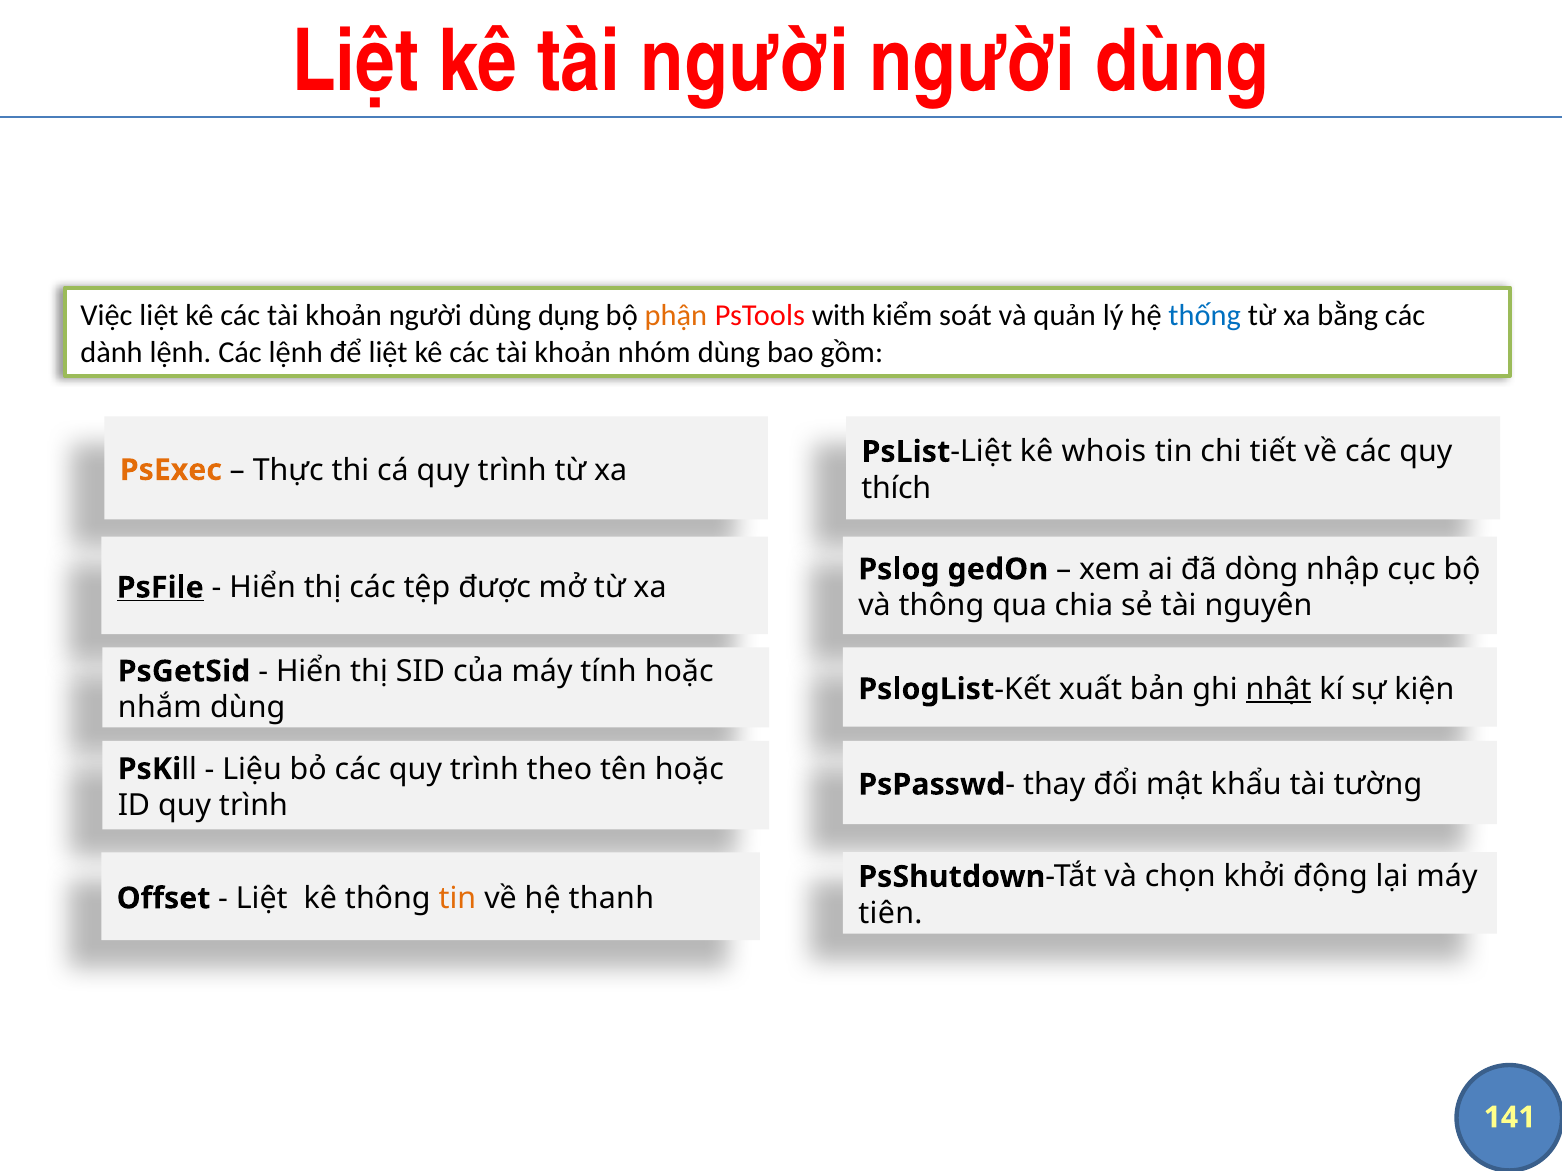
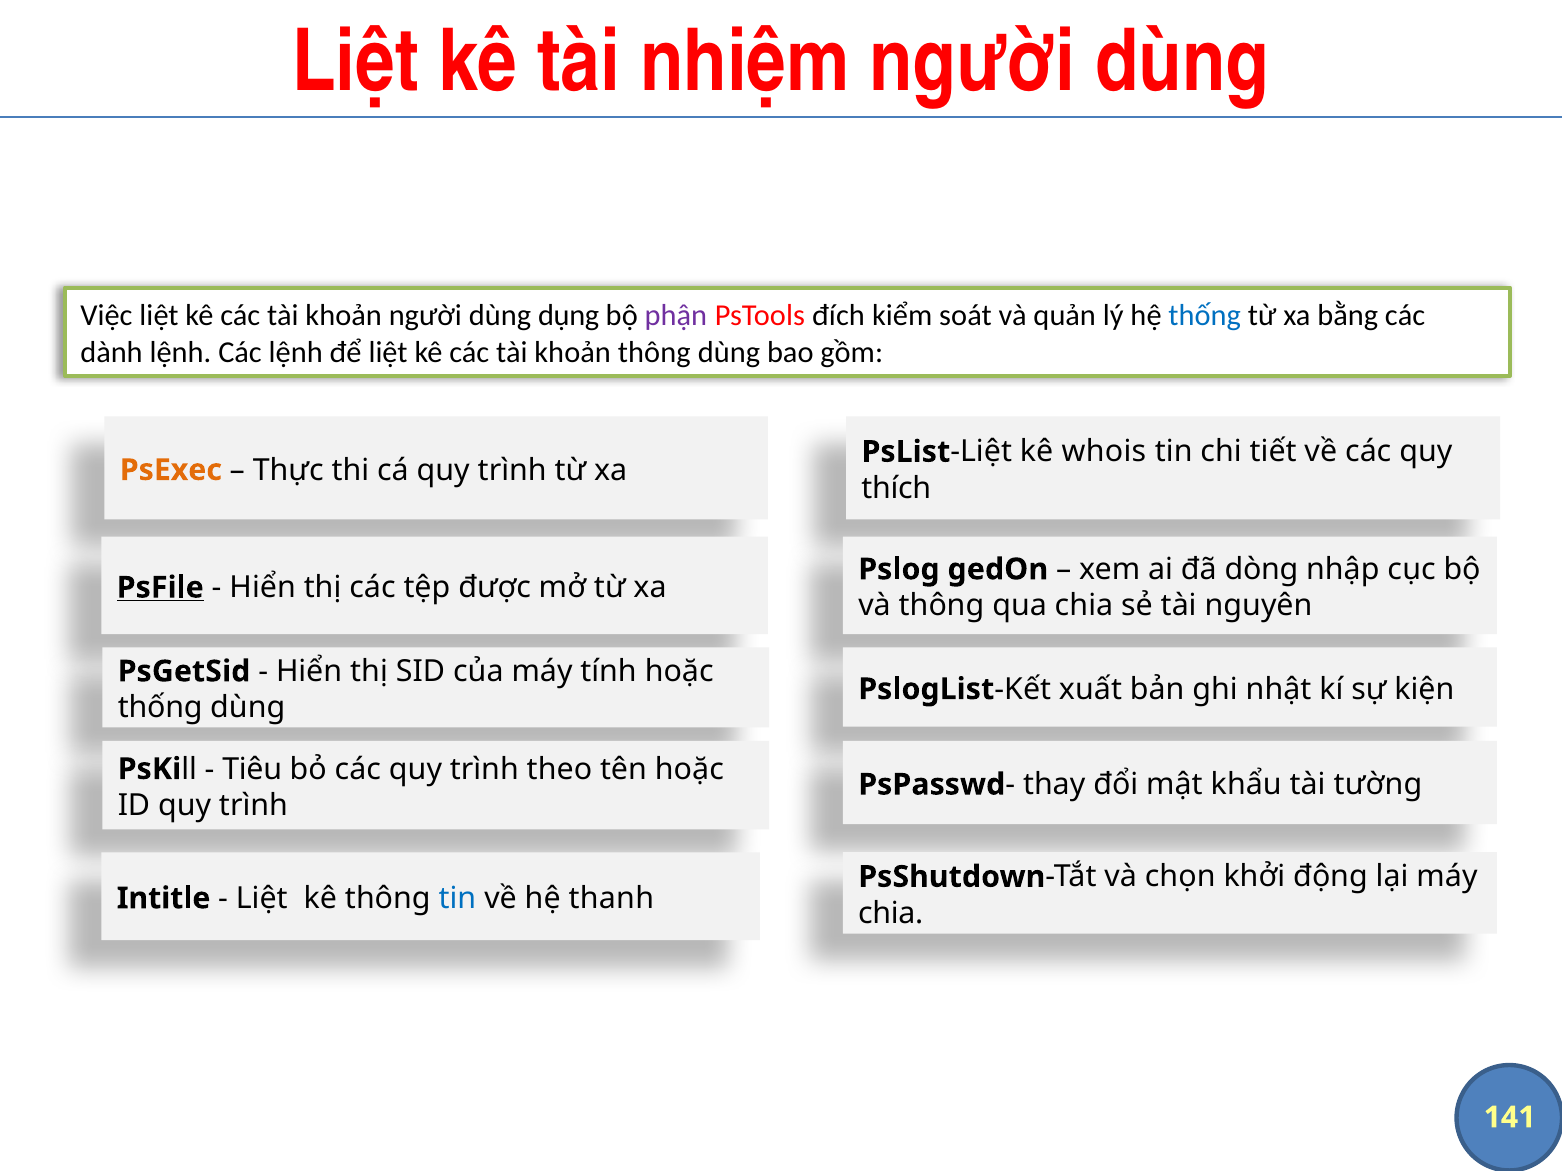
tài người: người -> nhiệm (745, 62)
phận colour: orange -> purple (676, 316)
with: with -> đích (838, 316)
khoản nhóm: nhóm -> thông (654, 352)
nhật underline: present -> none (1279, 689)
nhắm: nhắm -> thống (160, 708)
Liệu: Liệu -> Tiêu (252, 769)
Offset: Offset -> Intitle (164, 899)
tin colour: orange -> blue (457, 899)
tiên: tiên -> chia (891, 914)
